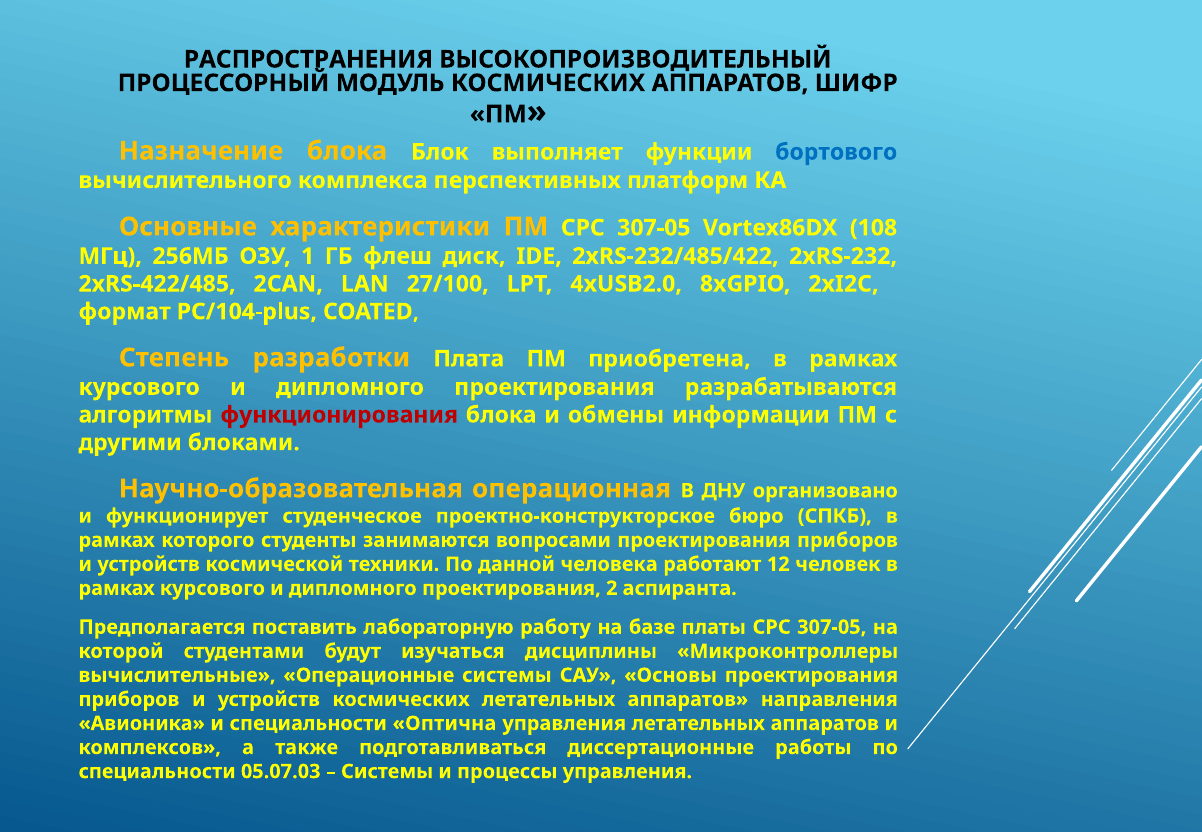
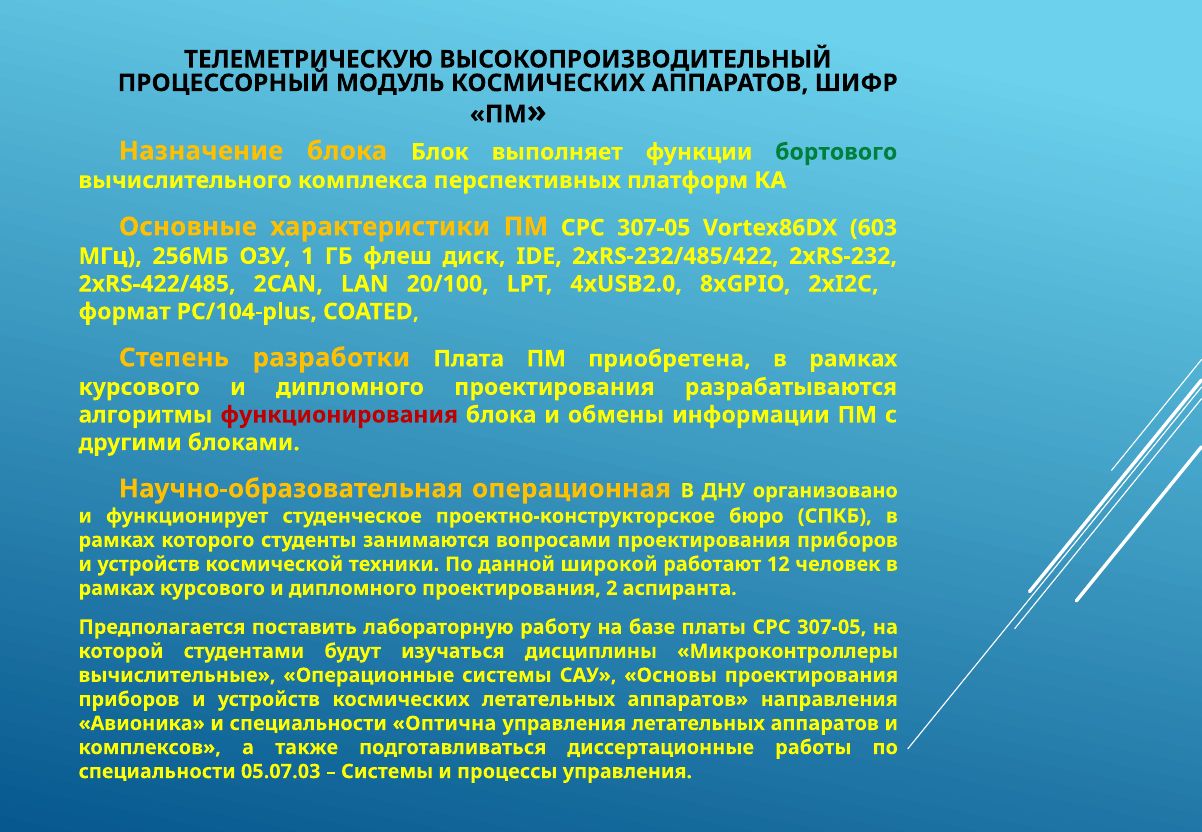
РАСПРОСТРАНЕНИЯ: РАСПРОСТРАНЕНИЯ -> ТЕЛЕМЕТРИЧЕСКУЮ (308, 59)
бортового colour: blue -> green (836, 152)
108: 108 -> 603 (873, 228)
27/100: 27/100 -> 20/100 (448, 284)
человека: человека -> широкой (609, 564)
